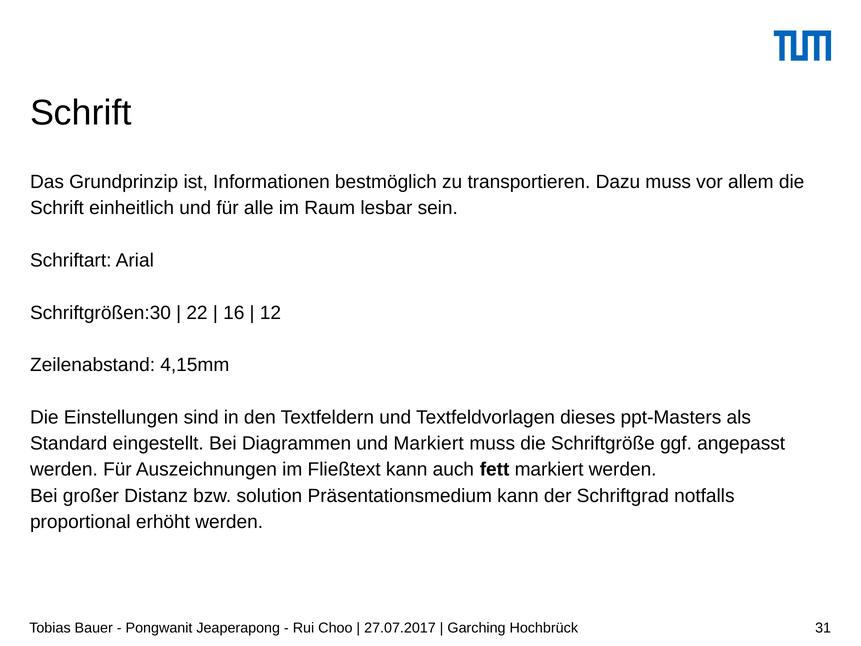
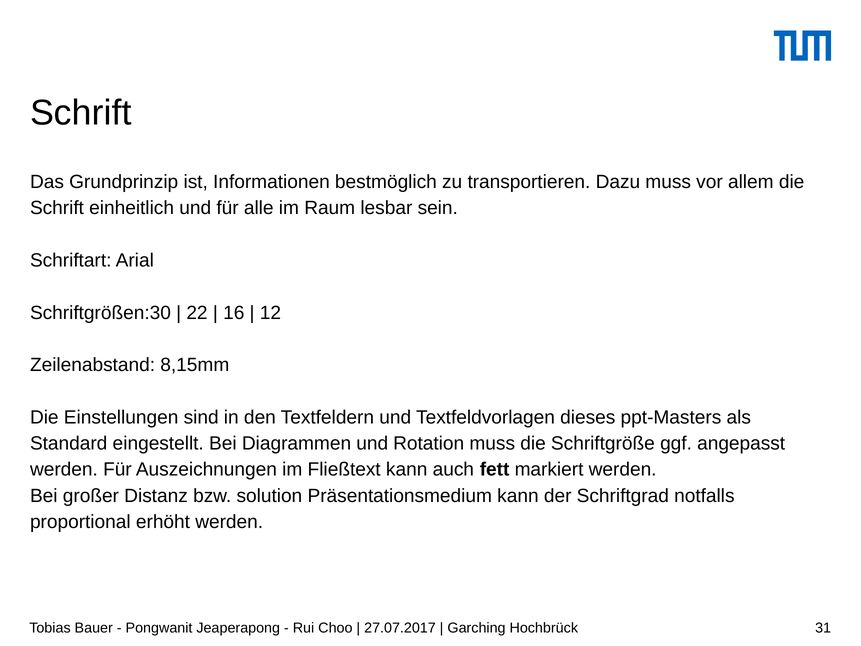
4,15mm: 4,15mm -> 8,15mm (195, 365)
und Markiert: Markiert -> Rotation (429, 443)
